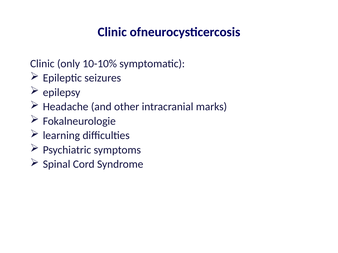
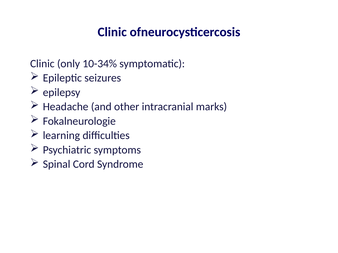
10-10%: 10-10% -> 10-34% (100, 64)
